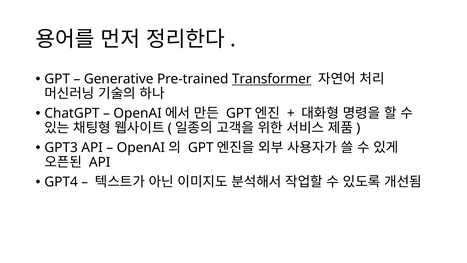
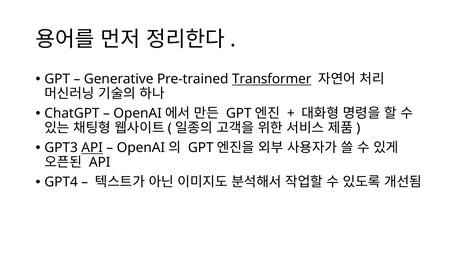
API underline: none -> present (92, 148)
